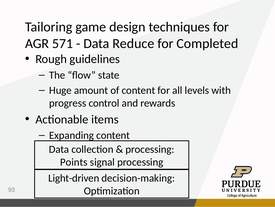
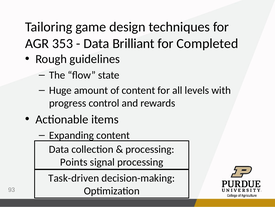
571: 571 -> 353 (63, 43)
Reduce: Reduce -> Brilliant (133, 43)
Light-driven: Light-driven -> Task-driven (74, 177)
